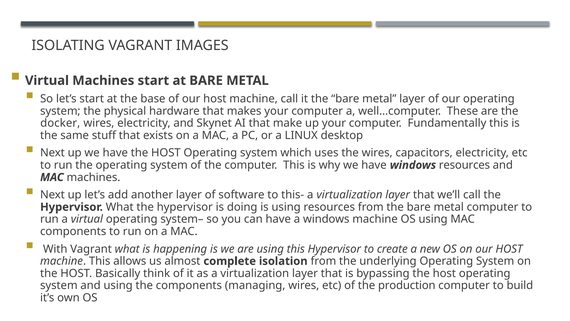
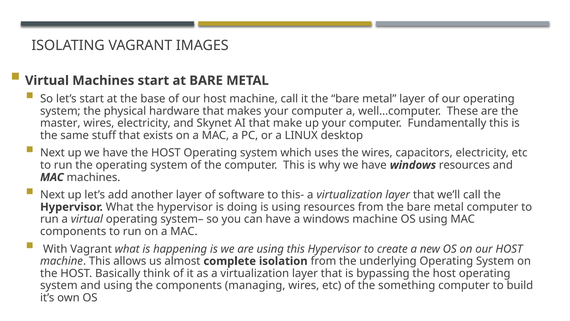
docker: docker -> master (60, 123)
production: production -> something (407, 285)
